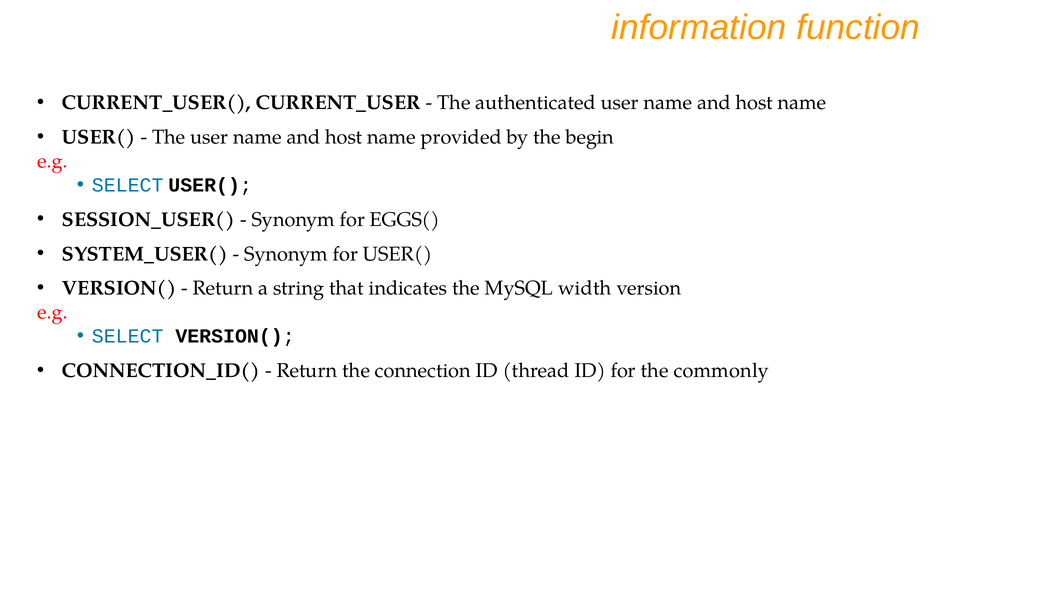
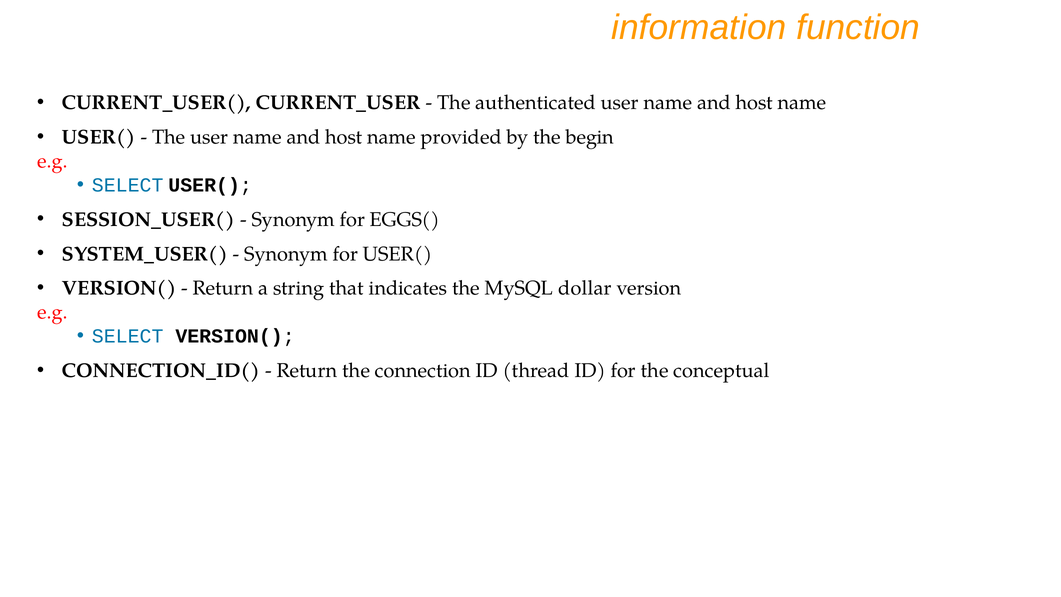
width: width -> dollar (585, 288)
commonly: commonly -> conceptual (721, 371)
